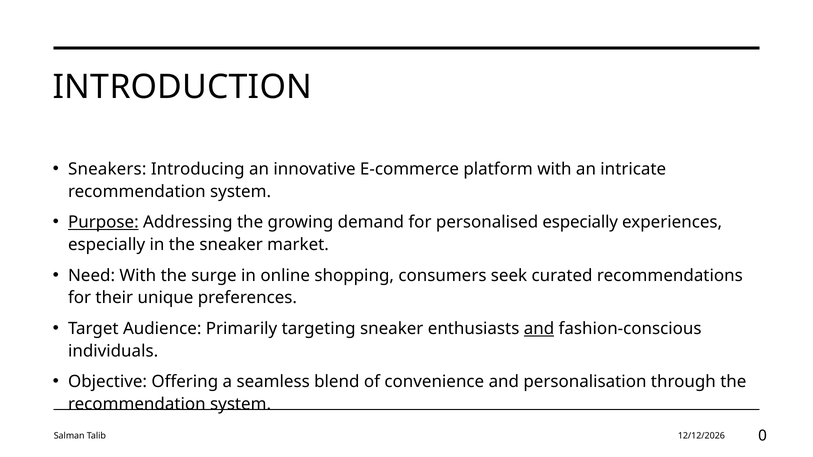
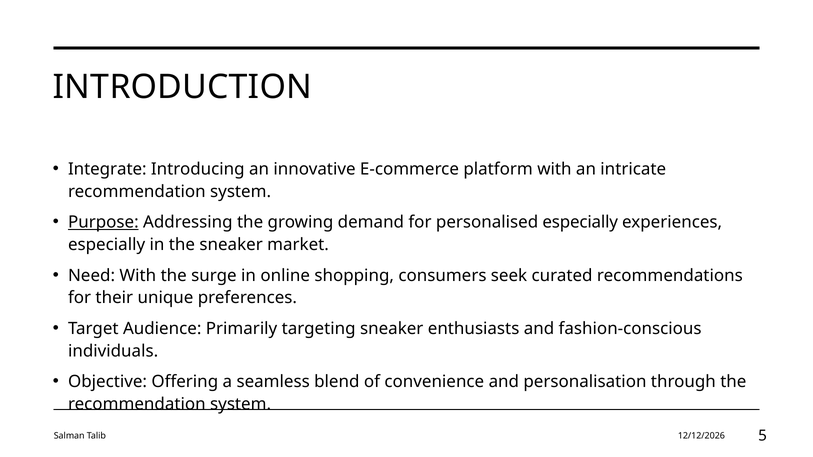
Sneakers: Sneakers -> Integrate (107, 169)
and underline: present -> none (539, 329)
0: 0 -> 5 (763, 436)
